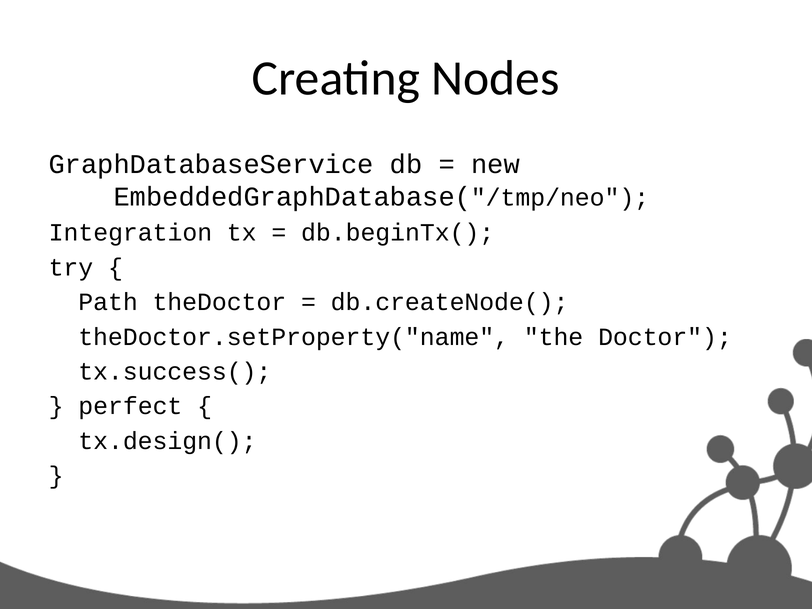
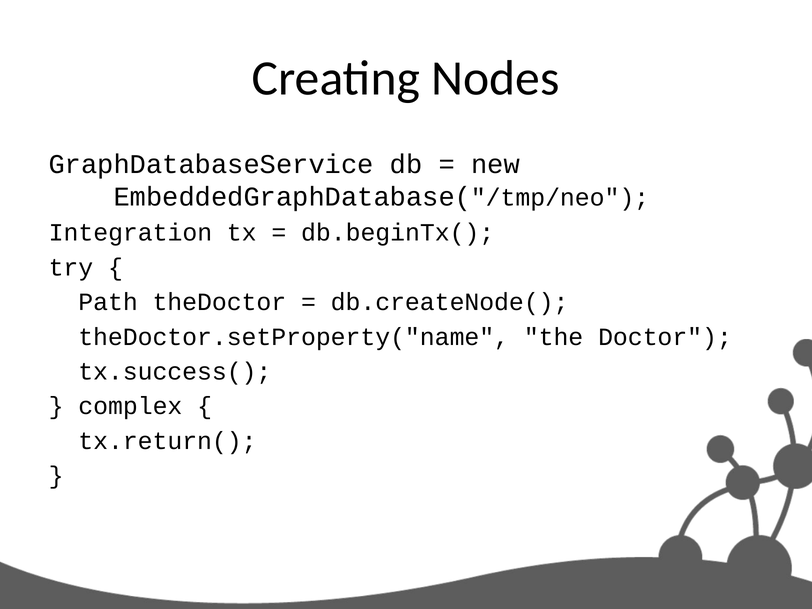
perfect: perfect -> complex (130, 406)
tx.design(: tx.design( -> tx.return( (167, 441)
